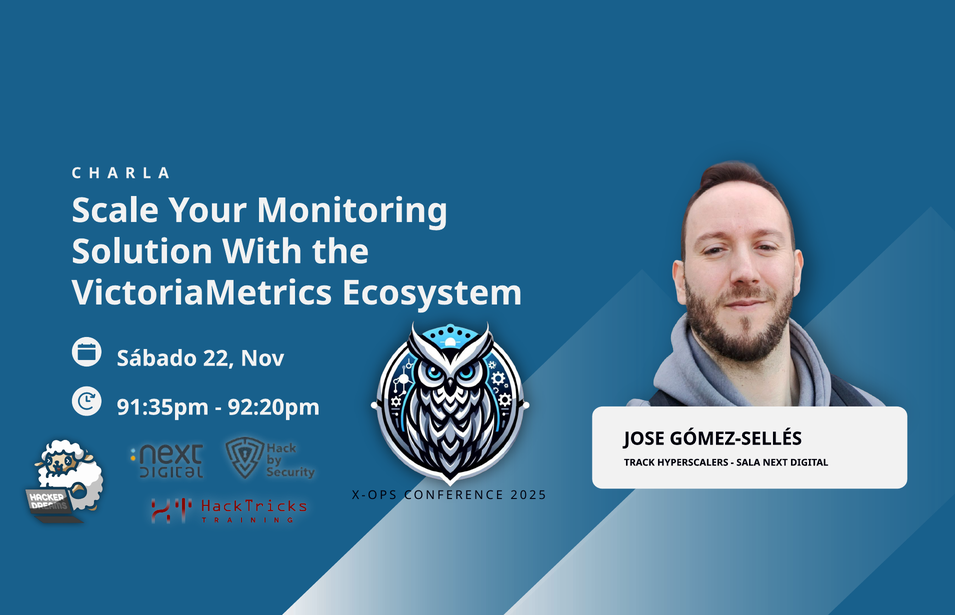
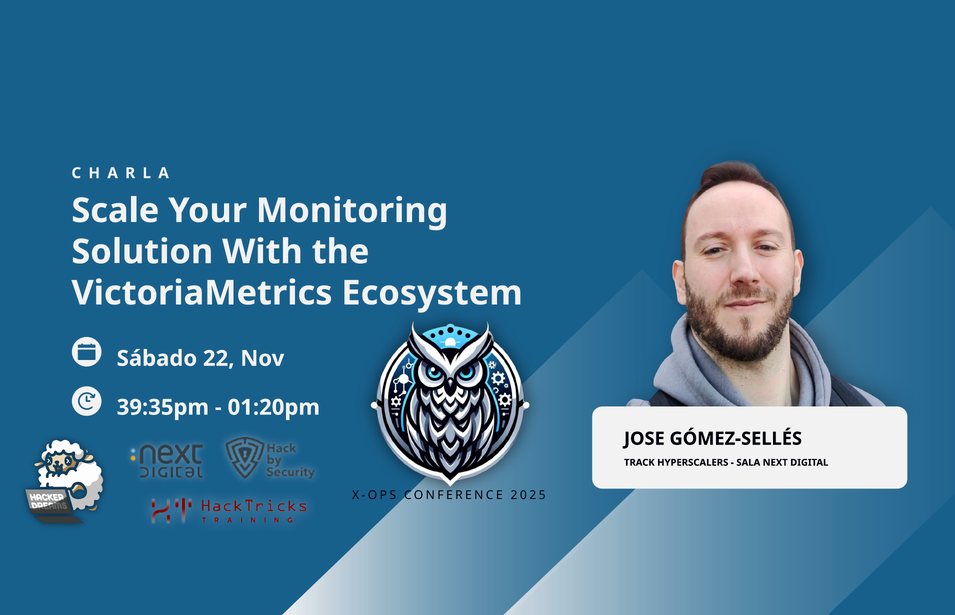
91:35pm: 91:35pm -> 39:35pm (163, 407)
92:20pm: 92:20pm -> 01:20pm (274, 407)
